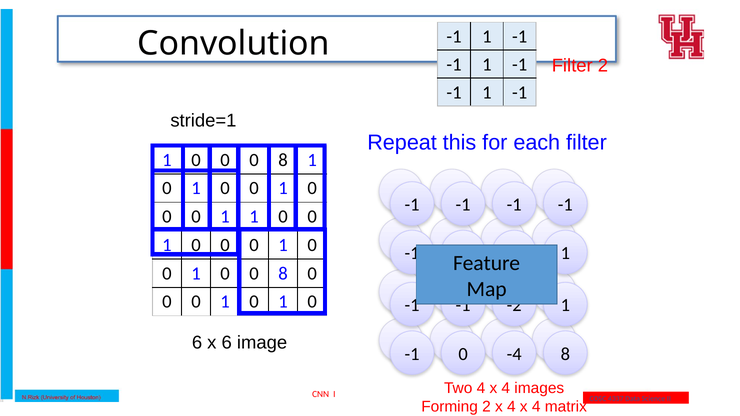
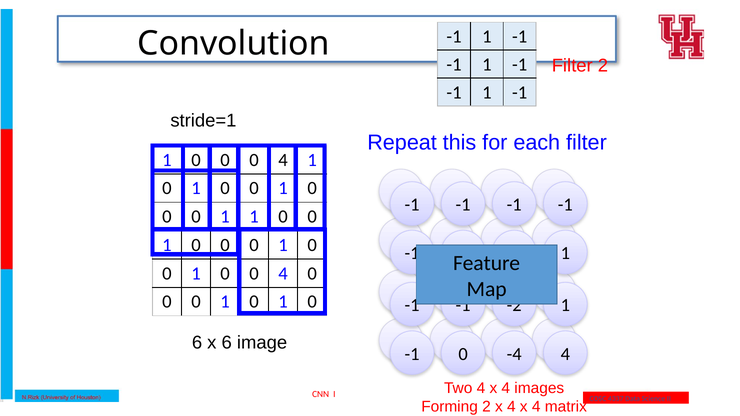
8: 8 -> 4 (283, 160)
1 0 0 8: 8 -> 4 (283, 274)
-4 8: 8 -> 4 (565, 354)
